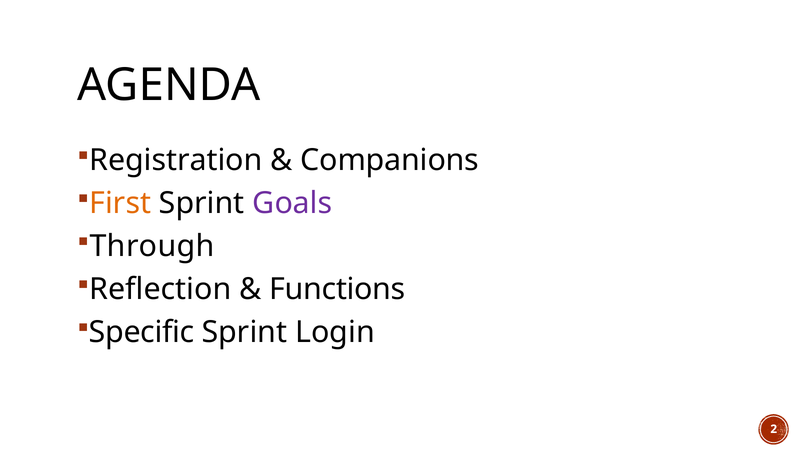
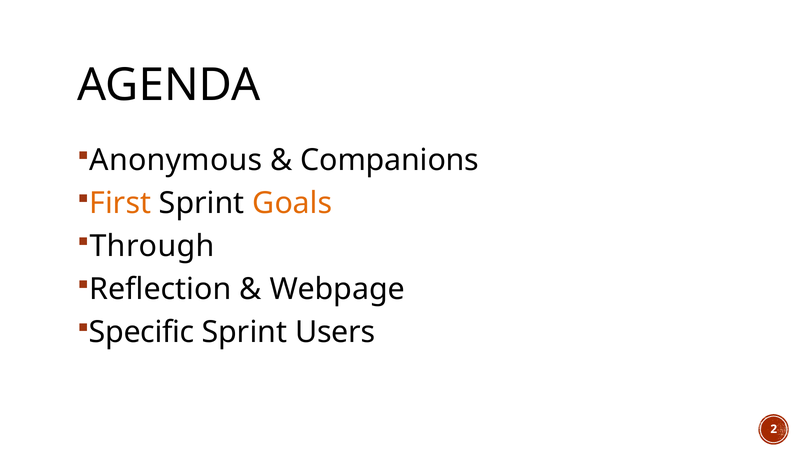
Registration: Registration -> Anonymous (176, 160)
Goals colour: purple -> orange (292, 203)
Functions: Functions -> Webpage (337, 289)
Login: Login -> Users (335, 332)
